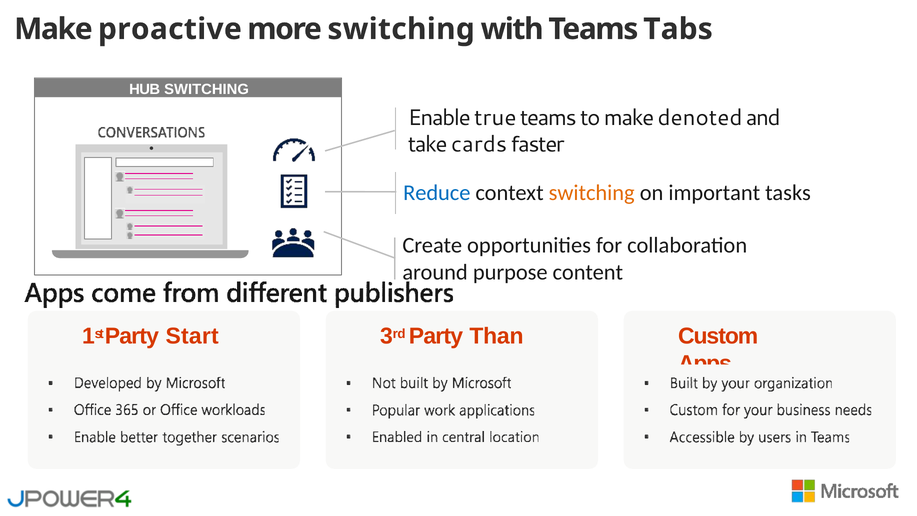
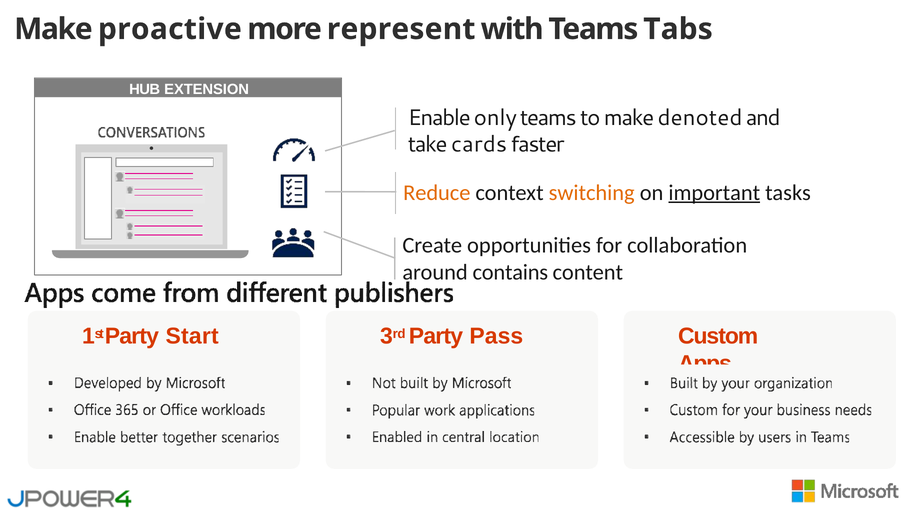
more switching: switching -> represent (401, 29)
HUB SWITCHING: SWITCHING -> EXTENSION (207, 89)
true: true -> only (495, 118)
Reduce colour: blue -> orange (437, 192)
important underline: none -> present (714, 192)
purpose: purpose -> contains (510, 272)
Than: Than -> Pass (496, 336)
